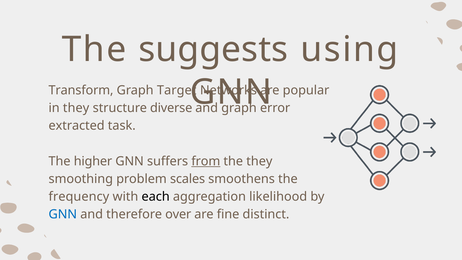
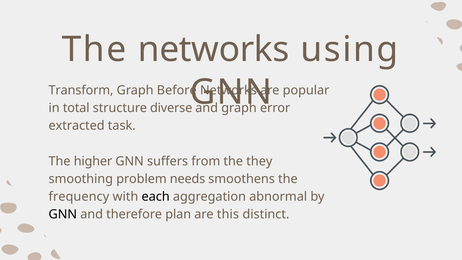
The suggests: suggests -> networks (214, 50)
Target: Target -> Before (177, 90)
in they: they -> total (76, 108)
from underline: present -> none (206, 161)
scales: scales -> needs (188, 179)
likelihood: likelihood -> abnormal (278, 197)
GNN colour: blue -> black (63, 214)
over: over -> plan (178, 214)
fine: fine -> this (228, 214)
